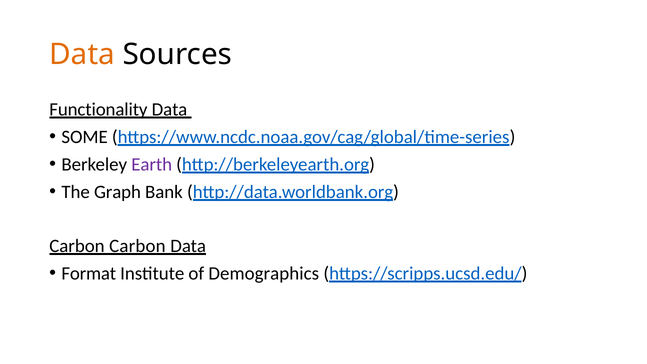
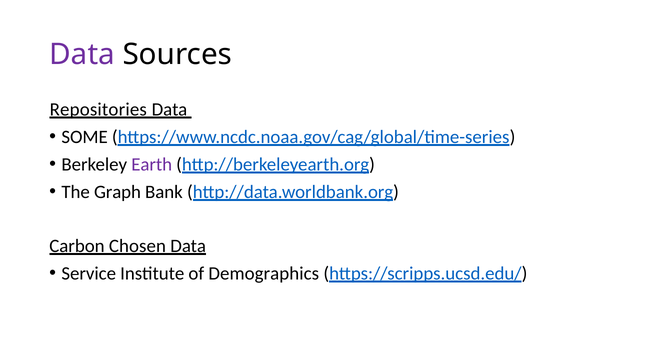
Data colour: orange -> purple (82, 54)
Functionality: Functionality -> Repositories (98, 109)
Carbon Carbon: Carbon -> Chosen (137, 246)
Format: Format -> Service (89, 273)
